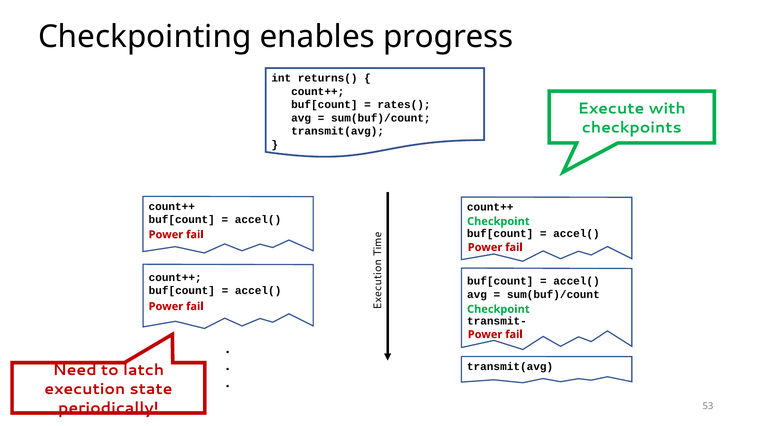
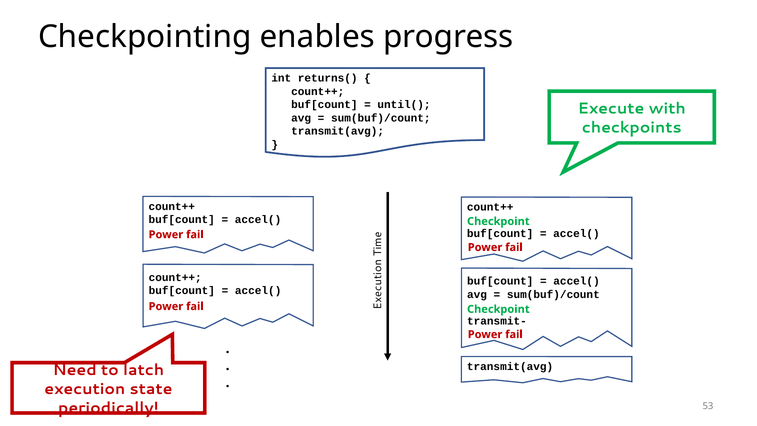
rates(: rates( -> until( (404, 105)
